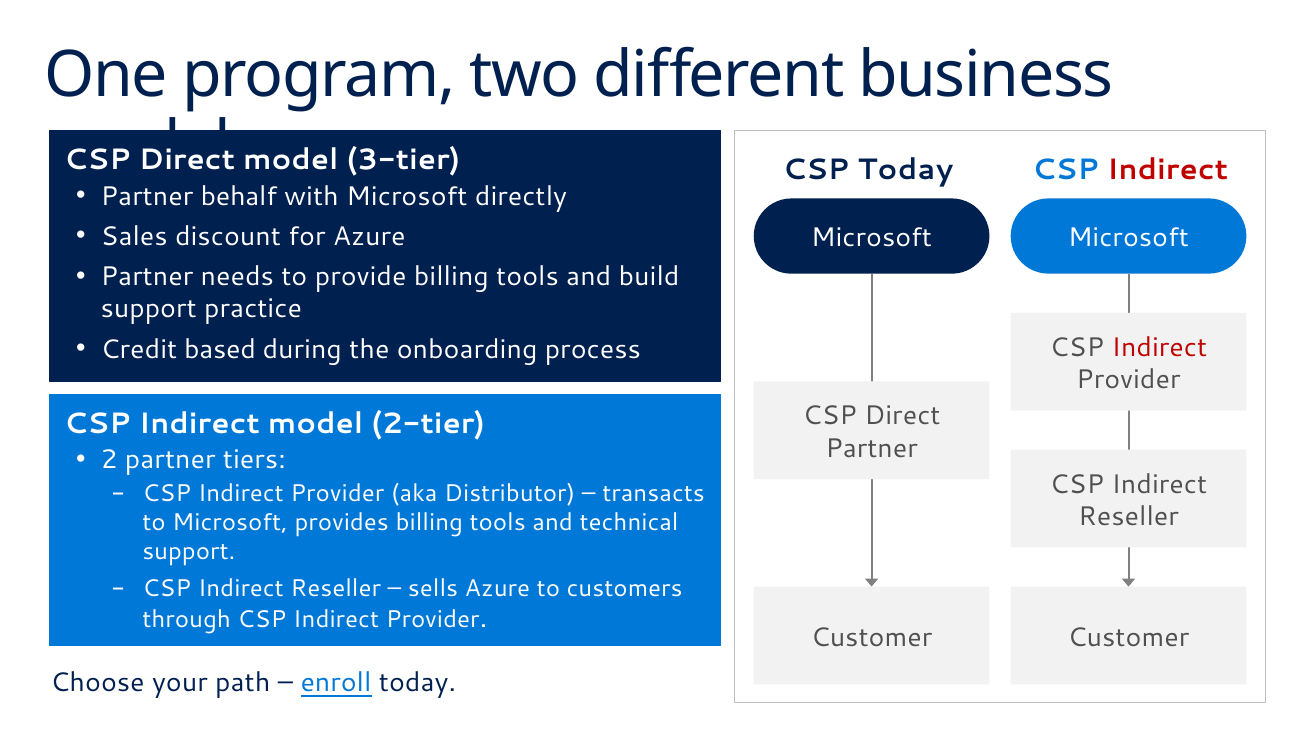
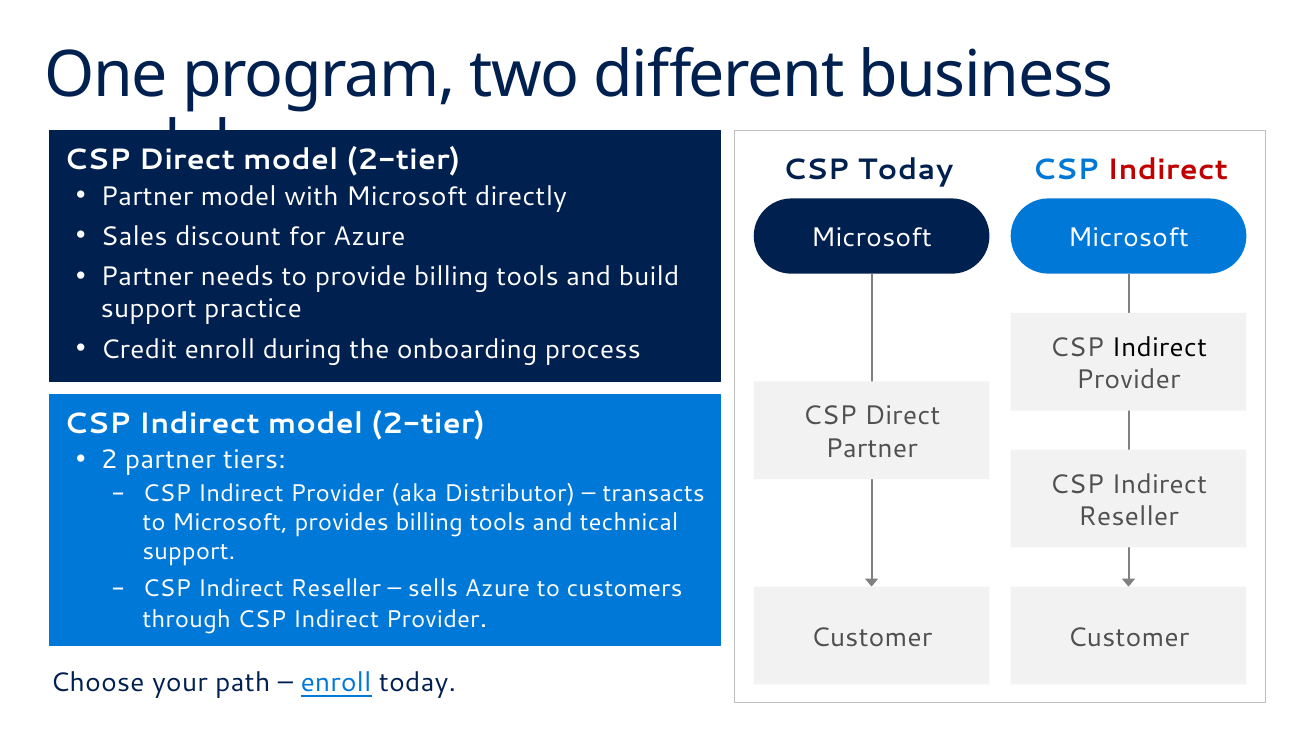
3-tier: 3-tier -> 2-tier (403, 160)
Partner behalf: behalf -> model (239, 196)
Credit based: based -> enroll (220, 350)
Indirect colour: red -> black (1159, 348)
